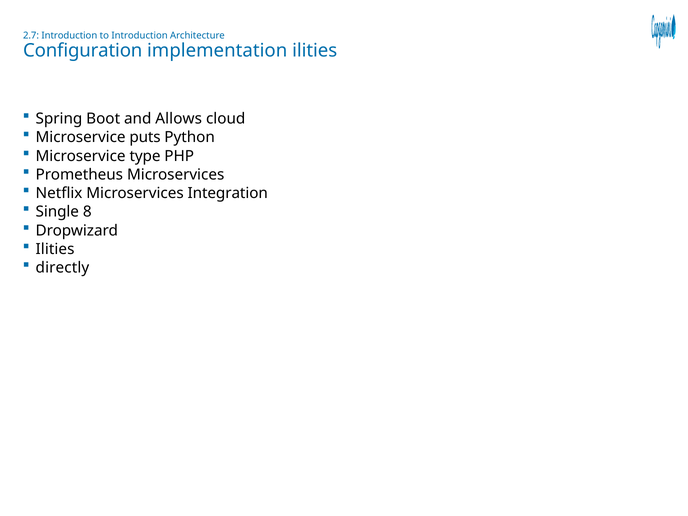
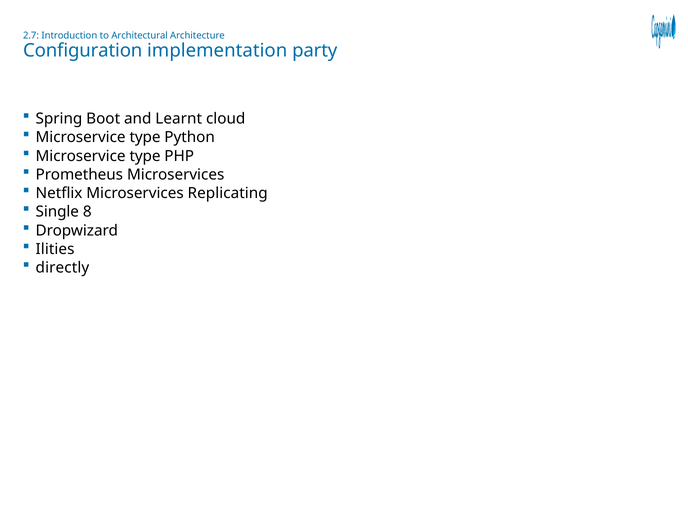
to Introduction: Introduction -> Architectural (140, 36)
implementation ilities: ilities -> party (315, 51)
Allows: Allows -> Learnt (179, 119)
puts: puts -> type (145, 137)
Integration: Integration -> Replicating (228, 193)
